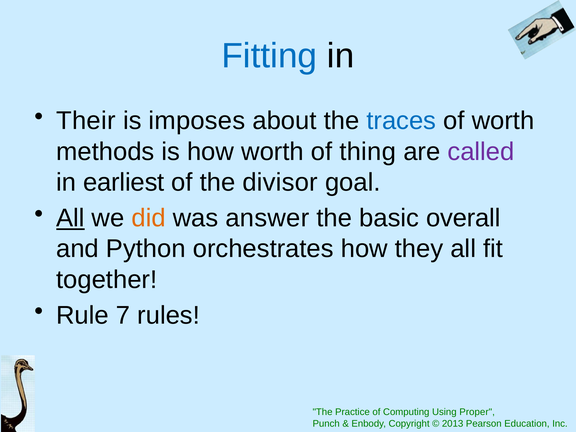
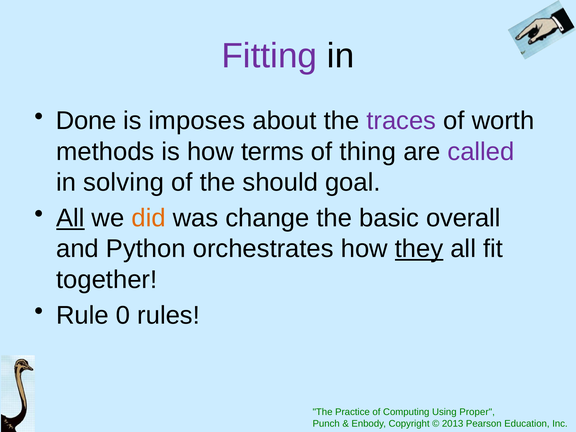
Fitting colour: blue -> purple (269, 56)
Their: Their -> Done (86, 121)
traces colour: blue -> purple (401, 121)
how worth: worth -> terms (273, 152)
earliest: earliest -> solving (124, 182)
divisor: divisor -> should (280, 182)
answer: answer -> change (267, 218)
they underline: none -> present (419, 249)
7: 7 -> 0 (123, 315)
